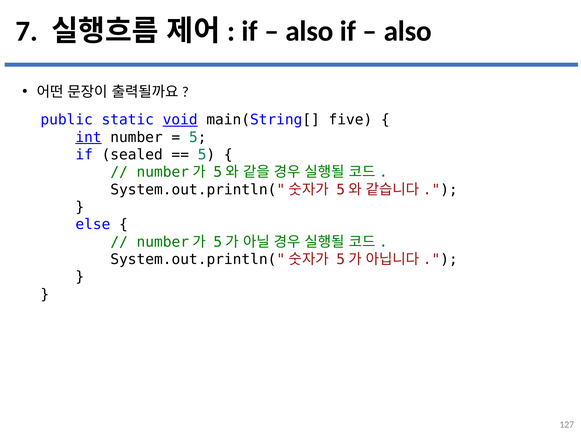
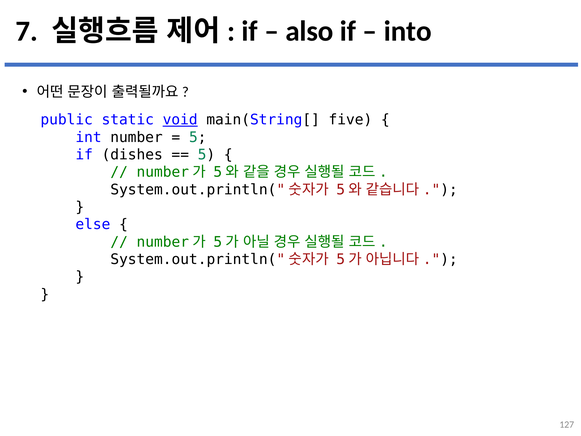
also: also -> into (408, 31)
int underline: present -> none (89, 137)
sealed: sealed -> dishes (132, 155)
